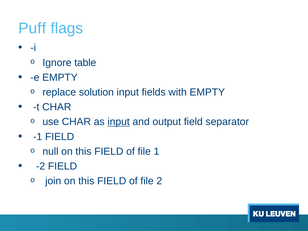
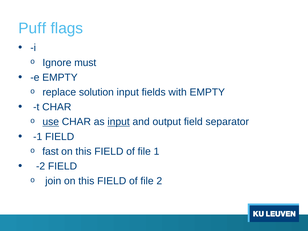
table: table -> must (85, 63)
use underline: none -> present (51, 122)
null: null -> fast (50, 151)
